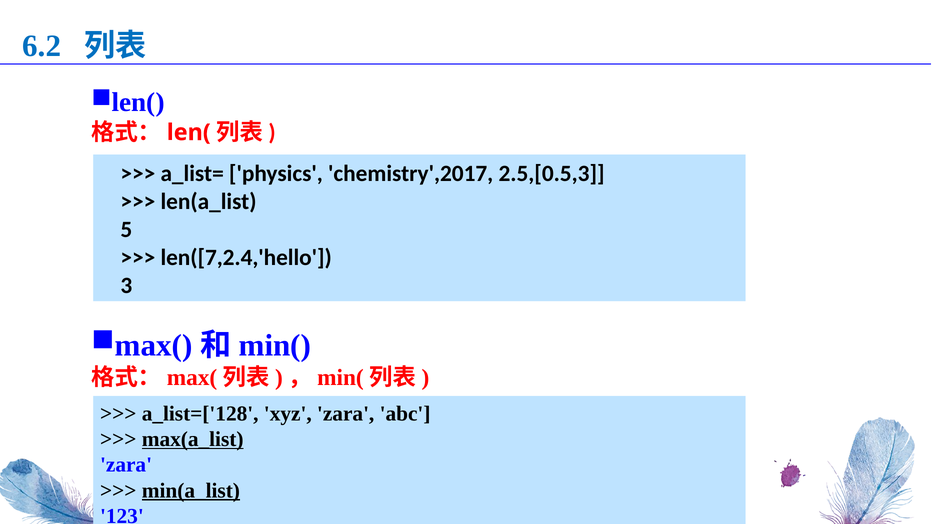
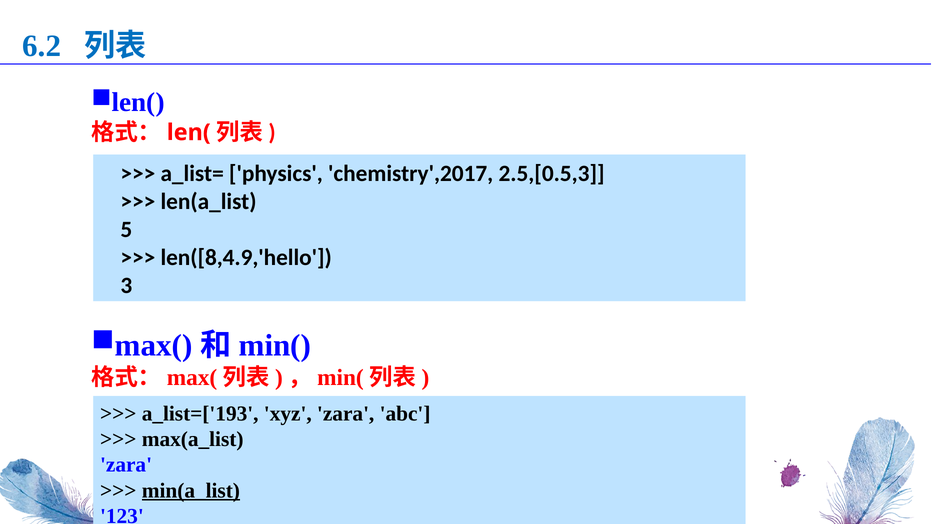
len([7,2.4,'hello: len([7,2.4,'hello -> len([8,4.9,'hello (246, 258)
a_list=['128: a_list=['128 -> a_list=['193 (200, 414)
max(a_list underline: present -> none (193, 439)
